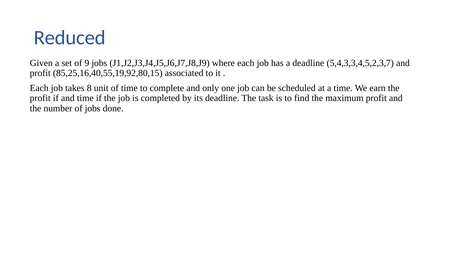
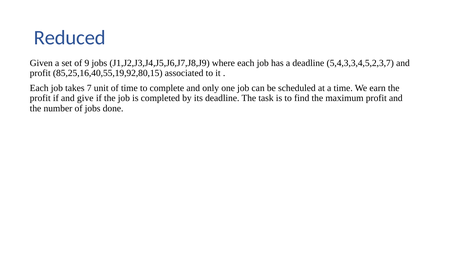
8: 8 -> 7 (89, 88)
and time: time -> give (85, 98)
